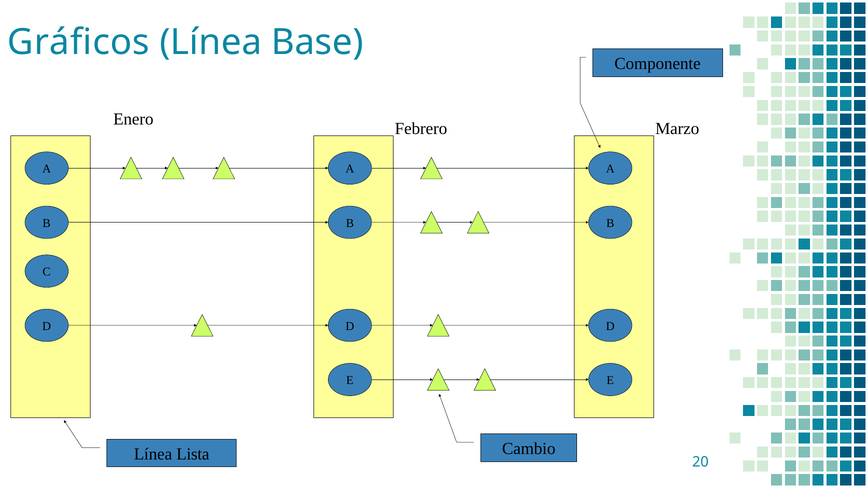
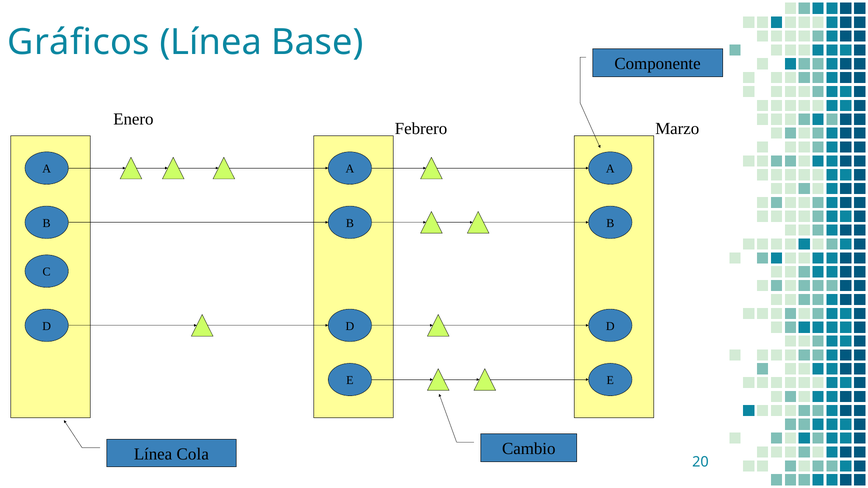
Lista: Lista -> Cola (193, 454)
